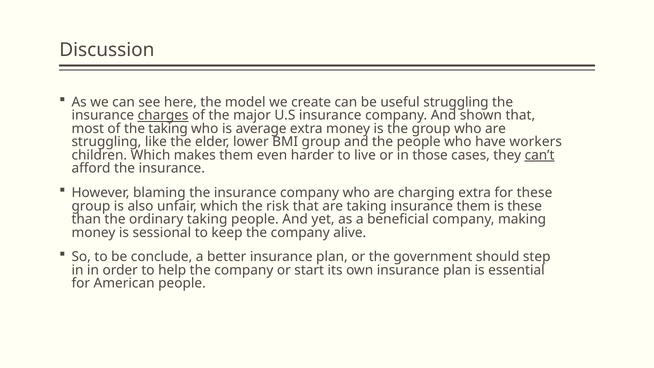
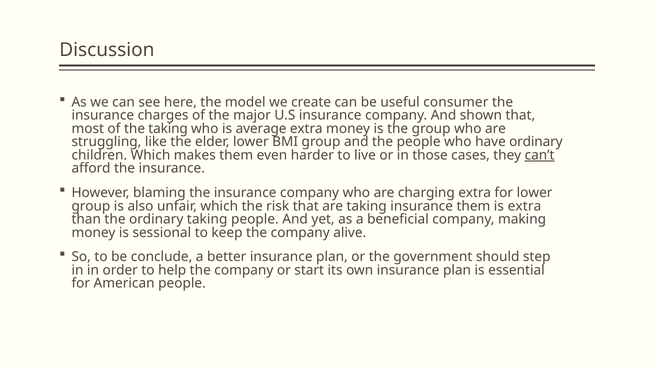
useful struggling: struggling -> consumer (456, 102)
charges underline: present -> none (163, 115)
have workers: workers -> ordinary (536, 142)
for these: these -> lower (535, 193)
is these: these -> extra (524, 206)
